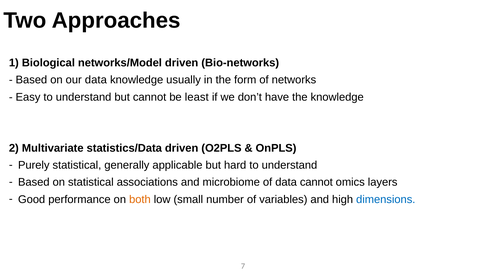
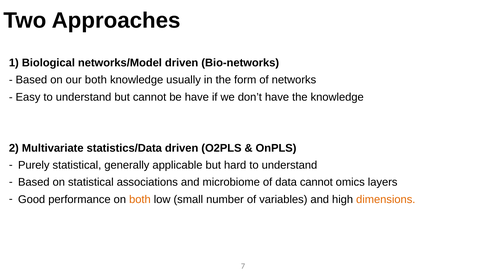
our data: data -> both (96, 80)
be least: least -> have (197, 97)
dimensions colour: blue -> orange (386, 200)
